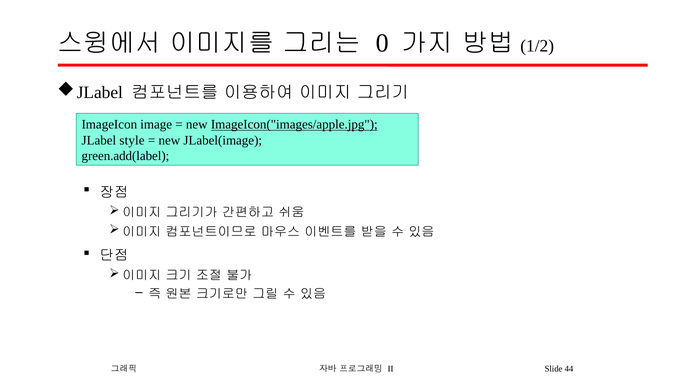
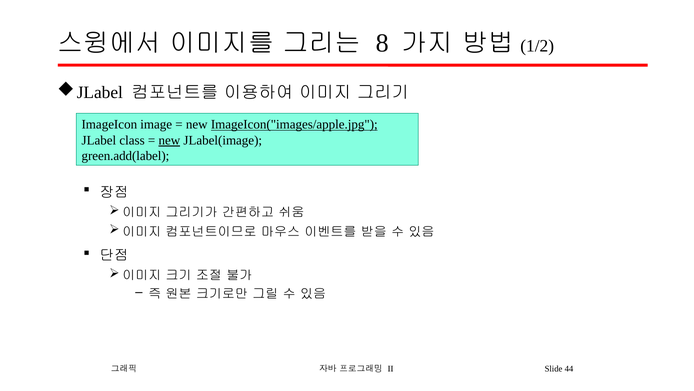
0: 0 -> 8 (382, 43)
style: style -> class (132, 140)
new underline: none -> present (169, 140)
